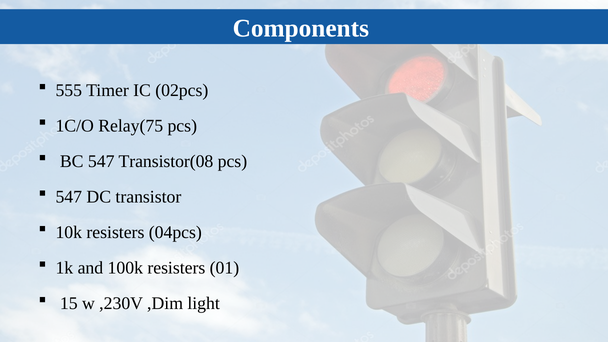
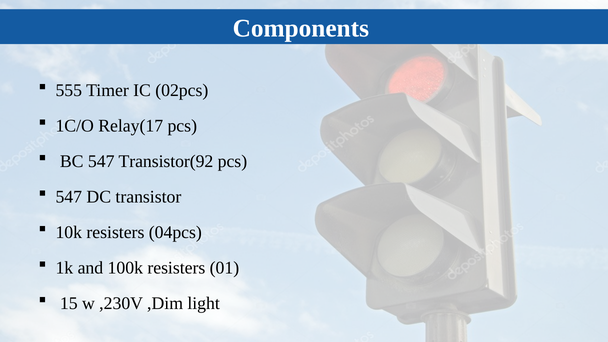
Relay(75: Relay(75 -> Relay(17 (131, 126)
Transistor(08: Transistor(08 -> Transistor(92 (166, 161)
